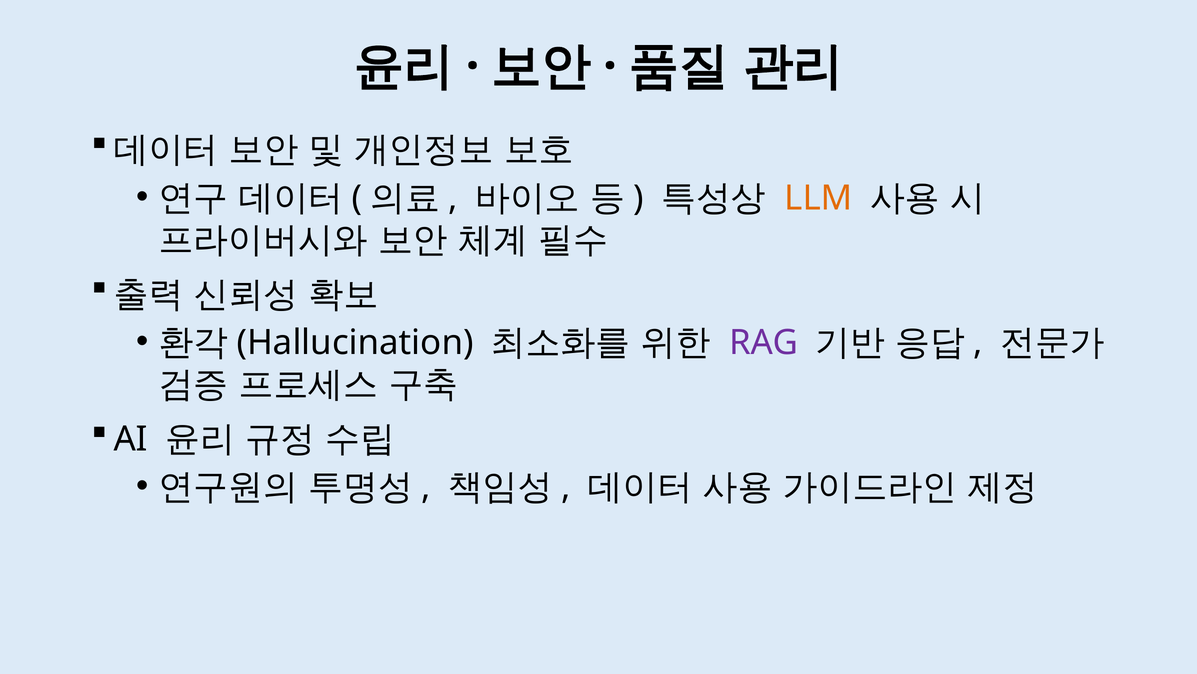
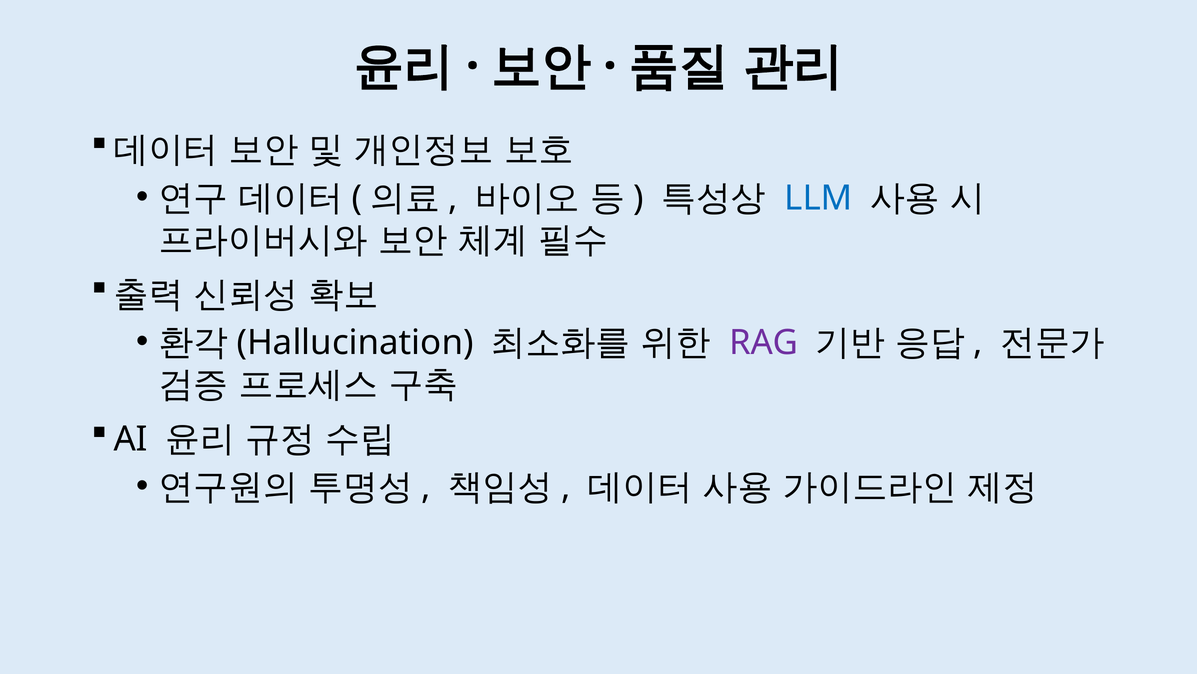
LLM colour: orange -> blue (819, 198)
